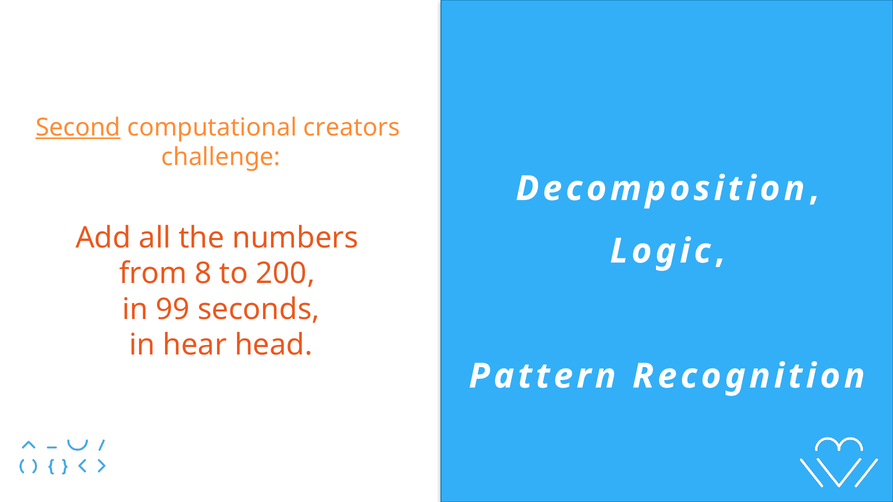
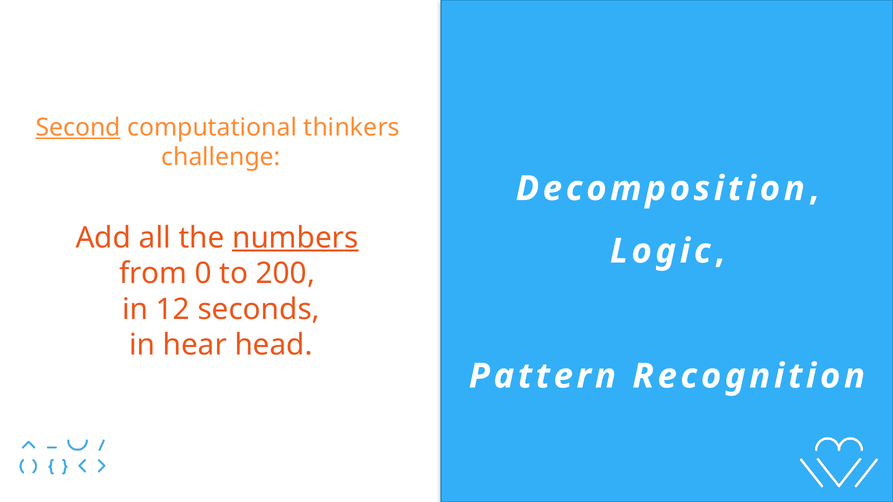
creators: creators -> thinkers (352, 127)
numbers underline: none -> present (295, 238)
8: 8 -> 0 (203, 274)
99: 99 -> 12 (173, 309)
